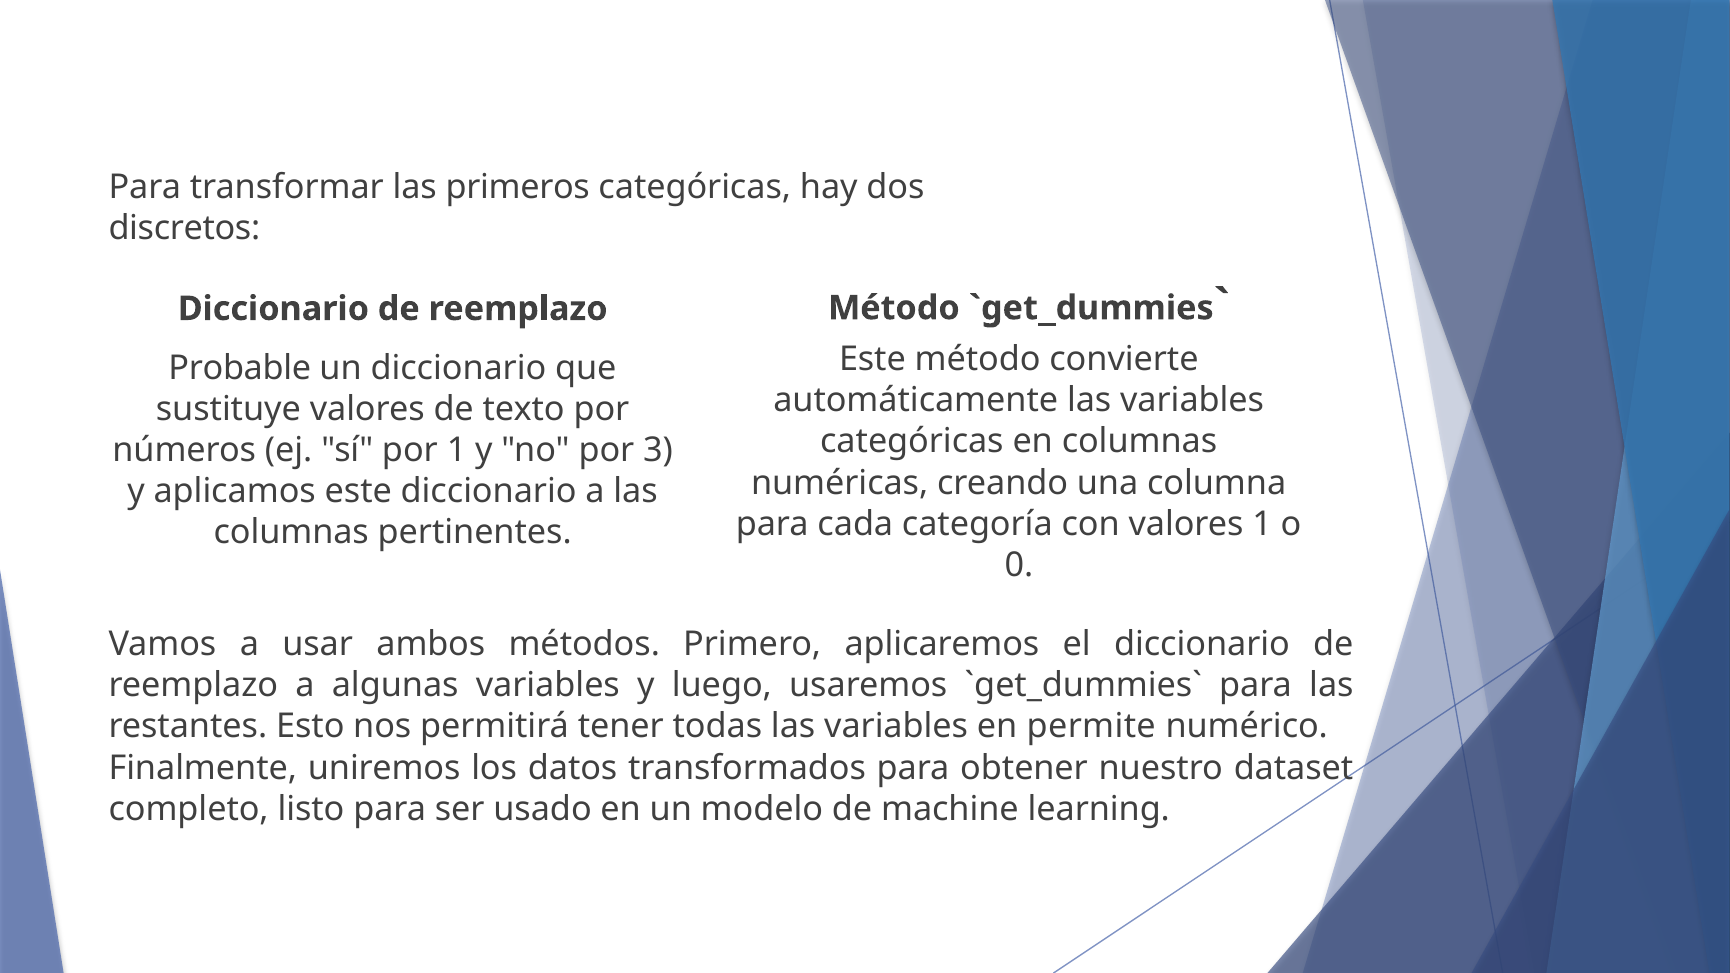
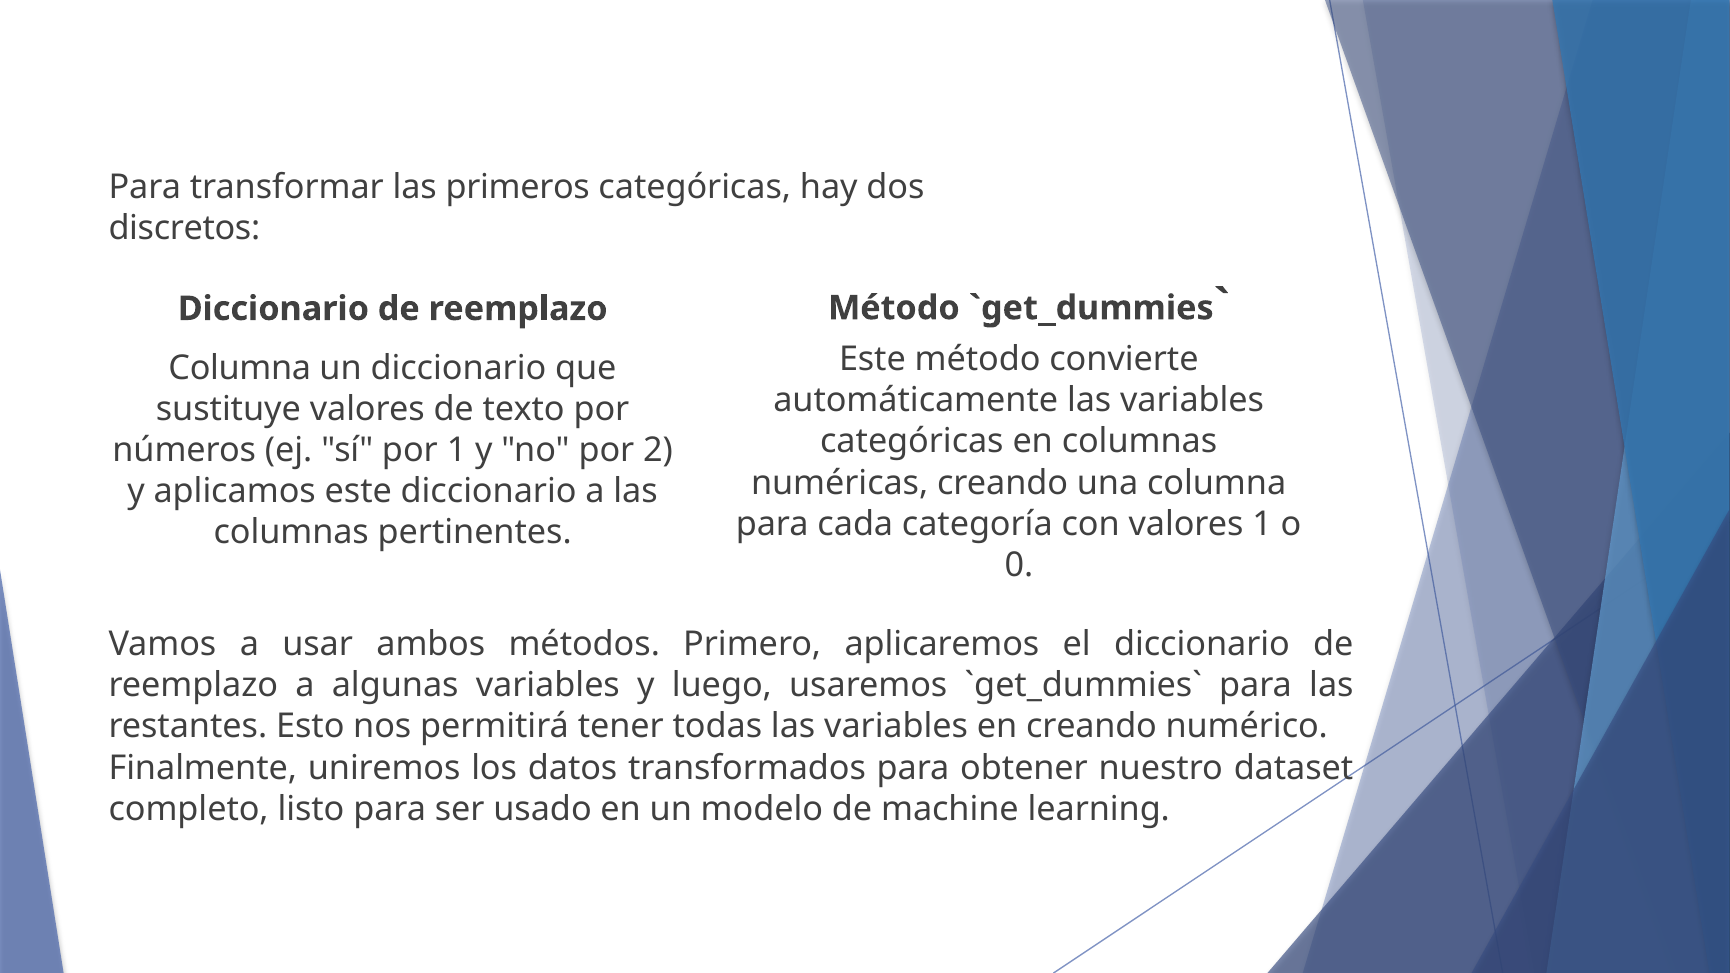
Probable: Probable -> Columna (240, 368)
3: 3 -> 2 (658, 450)
en permite: permite -> creando (1092, 727)
